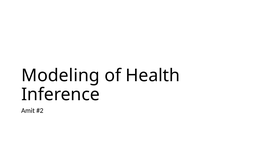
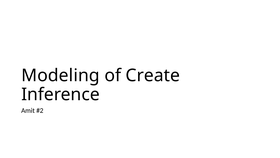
Health: Health -> Create (153, 75)
